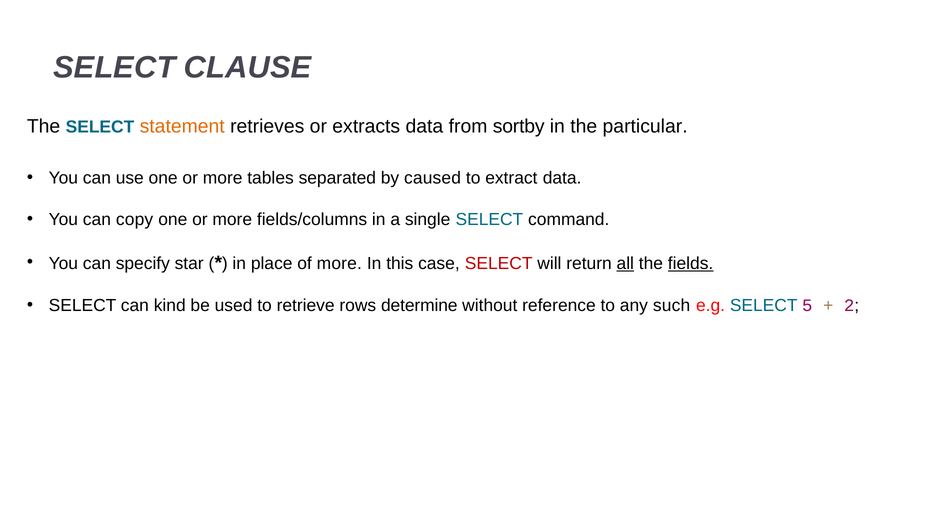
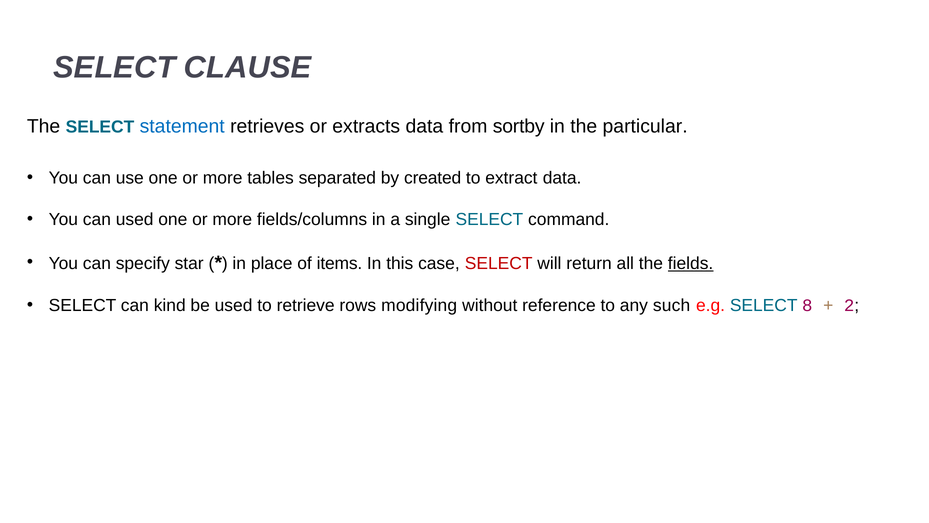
statement colour: orange -> blue (182, 126)
caused: caused -> created (433, 178)
can copy: copy -> used (135, 219)
of more: more -> items (339, 263)
all underline: present -> none (625, 263)
determine: determine -> modifying (419, 305)
5: 5 -> 8 (807, 305)
